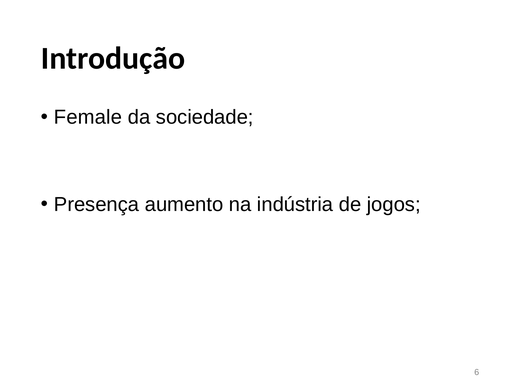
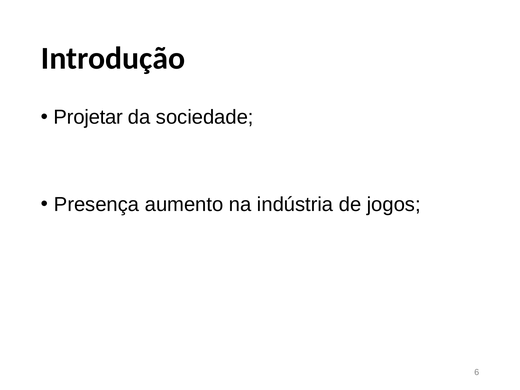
Female: Female -> Projetar (88, 117)
